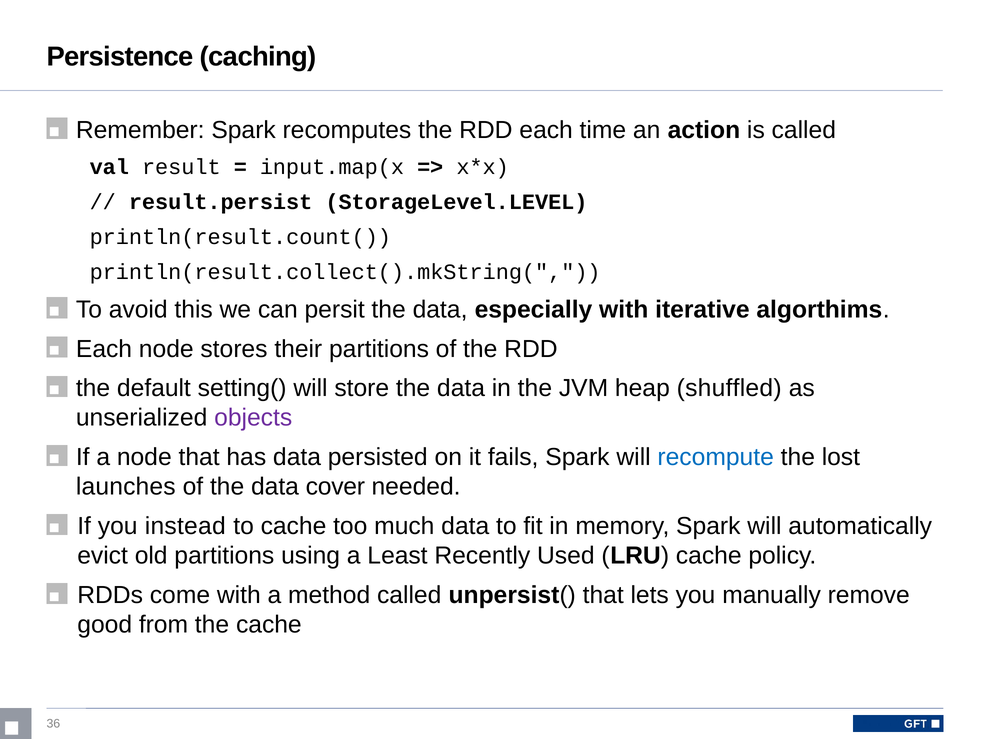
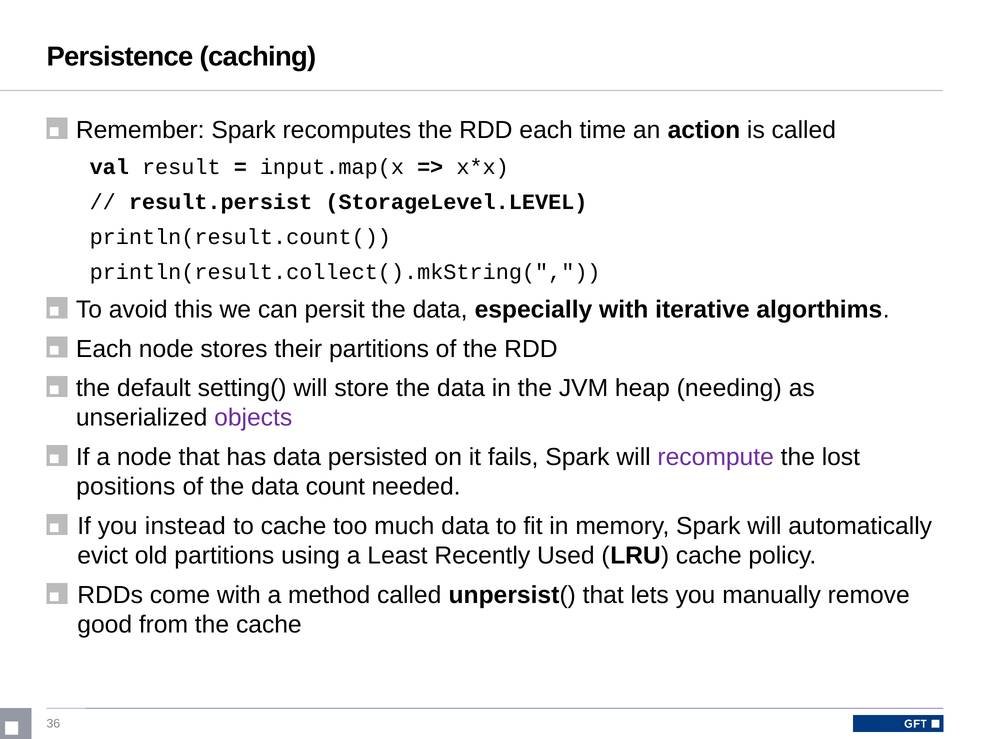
shuffled: shuffled -> needing (729, 389)
recompute colour: blue -> purple (716, 458)
launches: launches -> positions (126, 487)
cover: cover -> count (335, 487)
